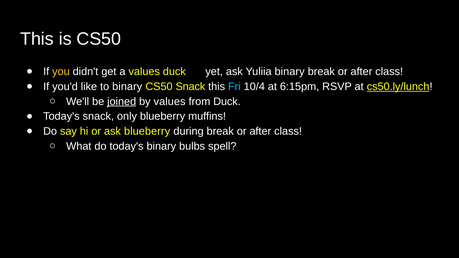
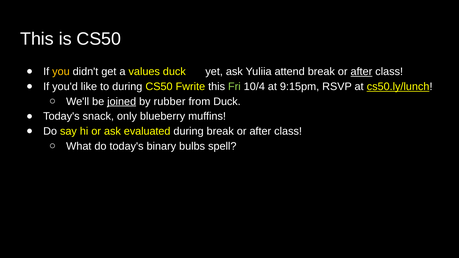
Yuliia binary: binary -> attend (290, 72)
after underline: none -> present (361, 72)
to binary: binary -> during (127, 87)
CS50 Snack: Snack -> Fwrite (190, 87)
Fri colour: light blue -> light green (234, 87)
6:15pm: 6:15pm -> 9:15pm (300, 87)
by values: values -> rubber (170, 102)
ask blueberry: blueberry -> evaluated (147, 131)
